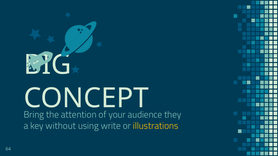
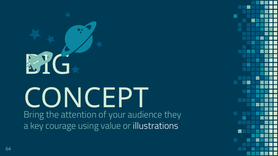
without: without -> courage (61, 126)
write: write -> value (111, 126)
illustrations colour: yellow -> white (156, 126)
